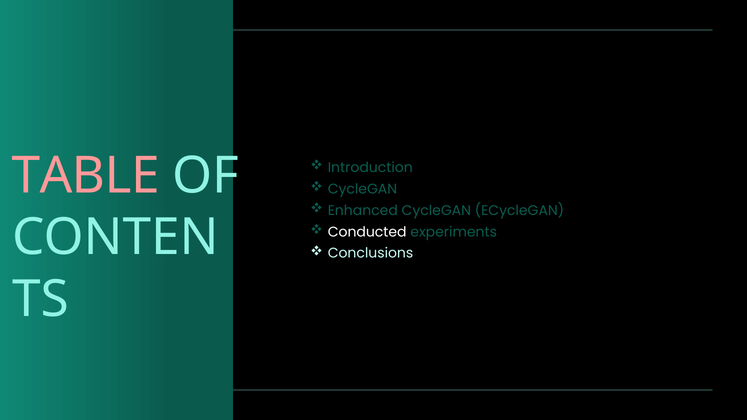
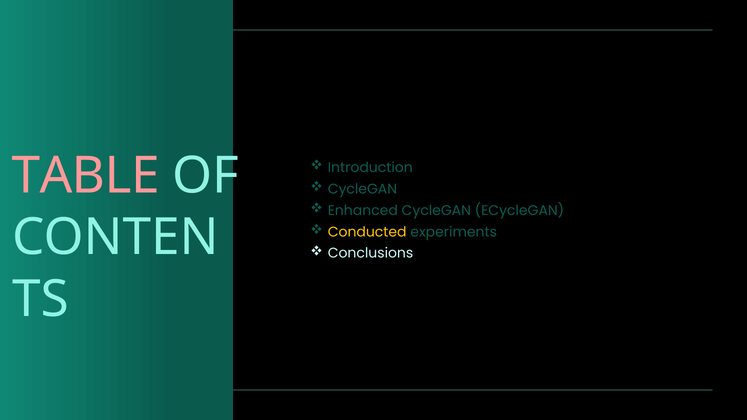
Conducted colour: white -> yellow (367, 232)
